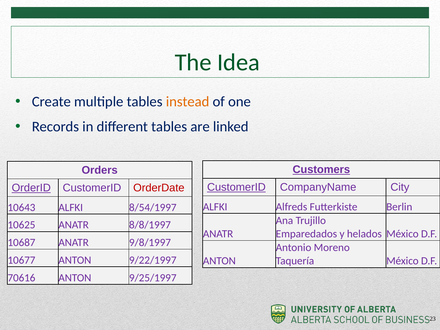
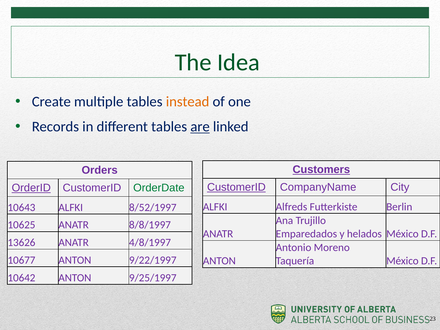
are underline: none -> present (200, 127)
OrderDate colour: red -> green (159, 188)
8/54/1997: 8/54/1997 -> 8/52/1997 (153, 207)
10687: 10687 -> 13626 (21, 243)
9/8/1997: 9/8/1997 -> 4/8/1997 (150, 243)
70616: 70616 -> 10642 (21, 278)
